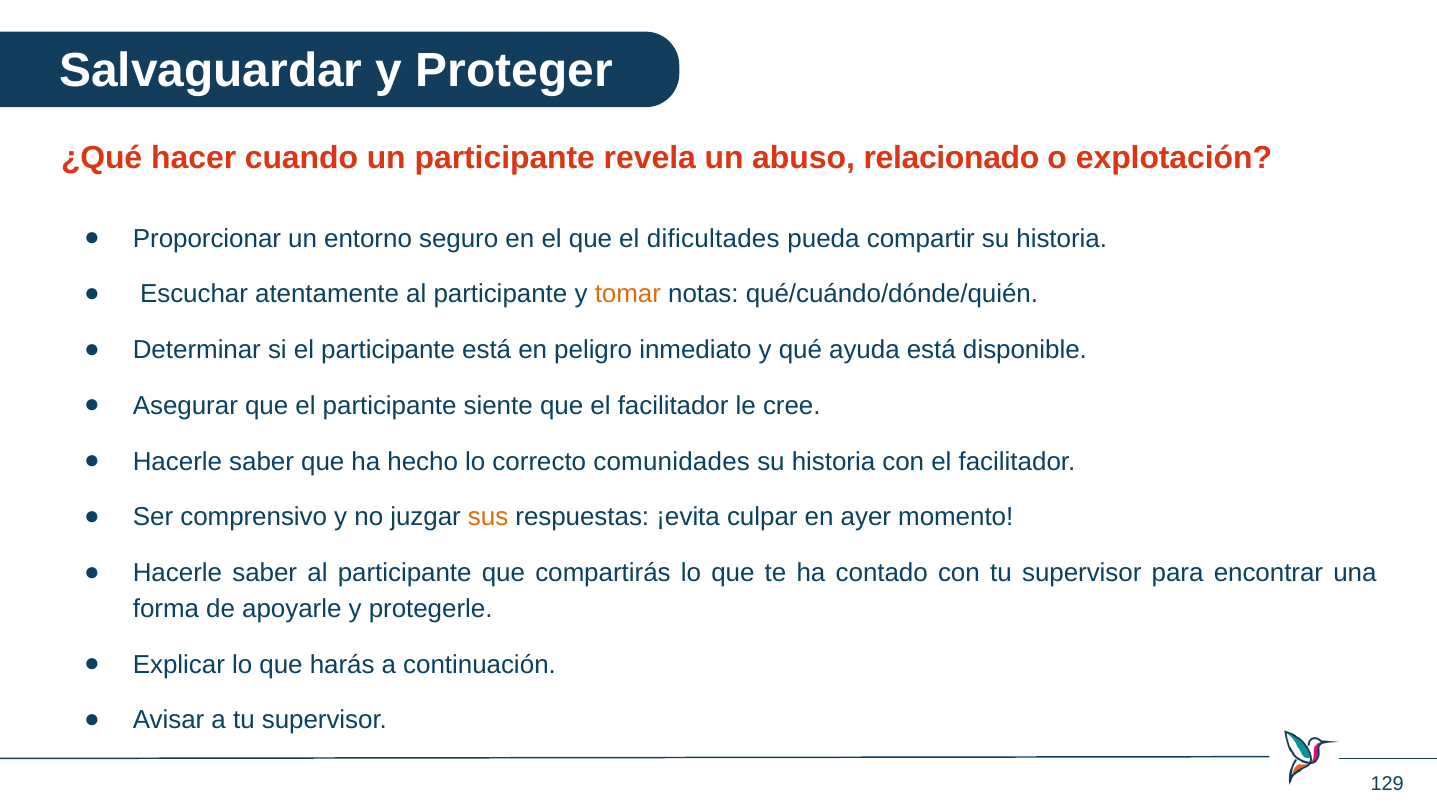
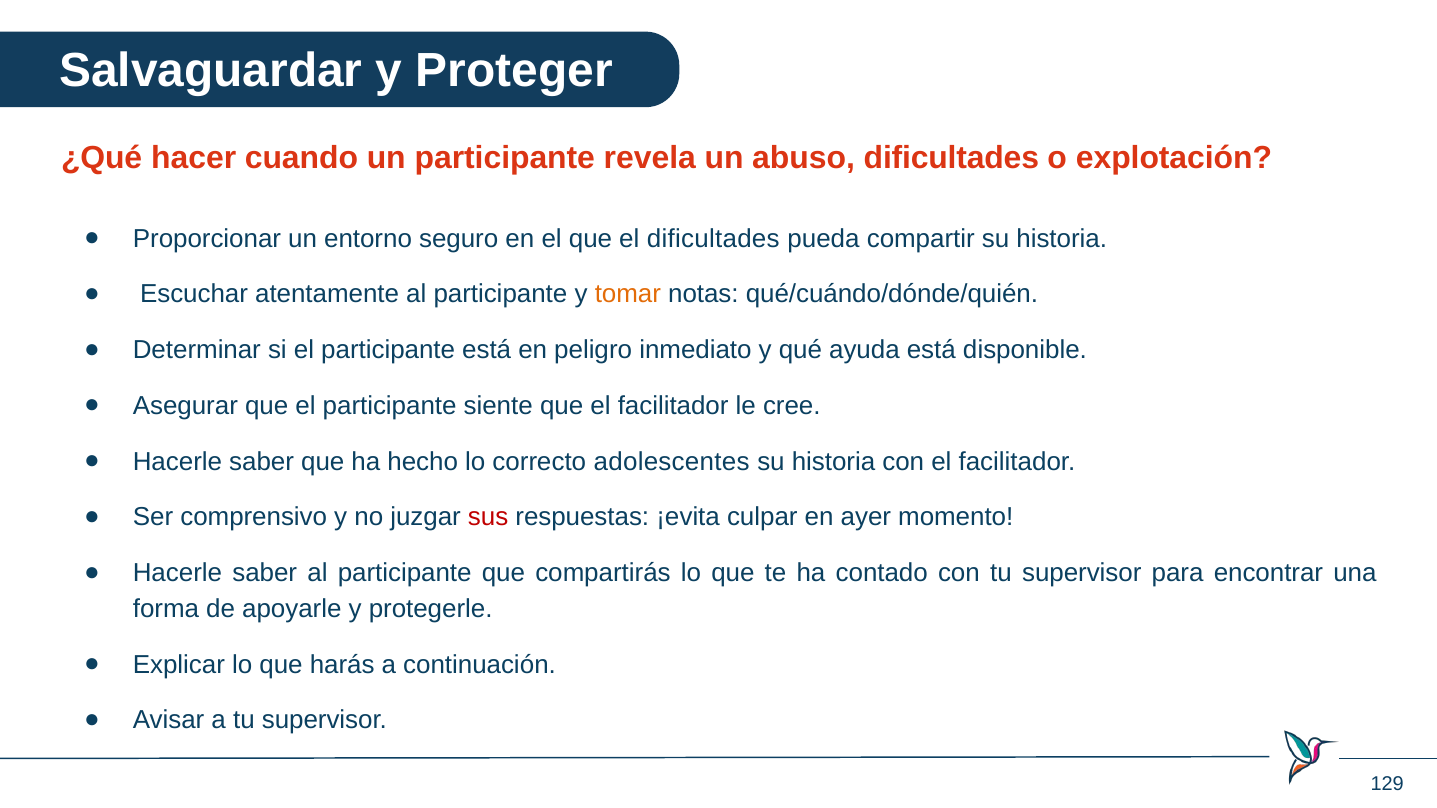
abuso relacionado: relacionado -> dificultades (951, 158)
comunidades: comunidades -> adolescentes (672, 462)
sus colour: orange -> red (488, 518)
